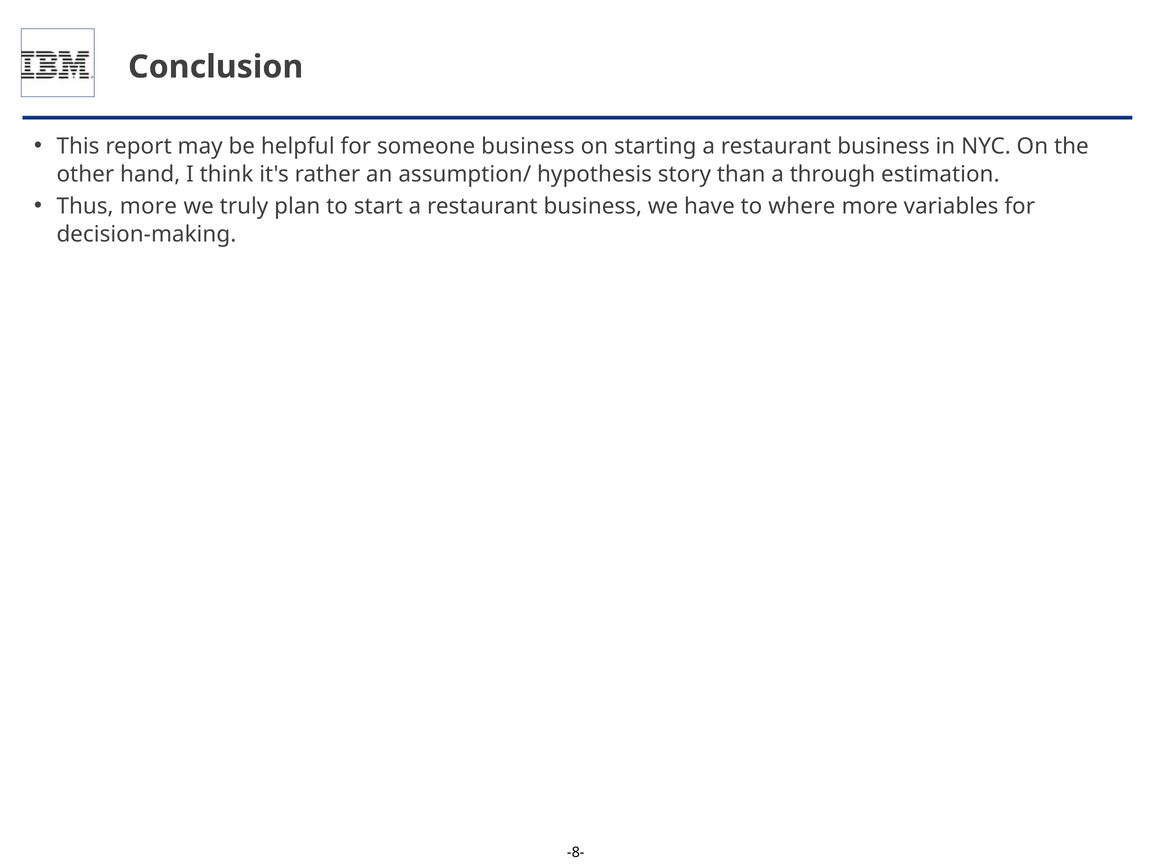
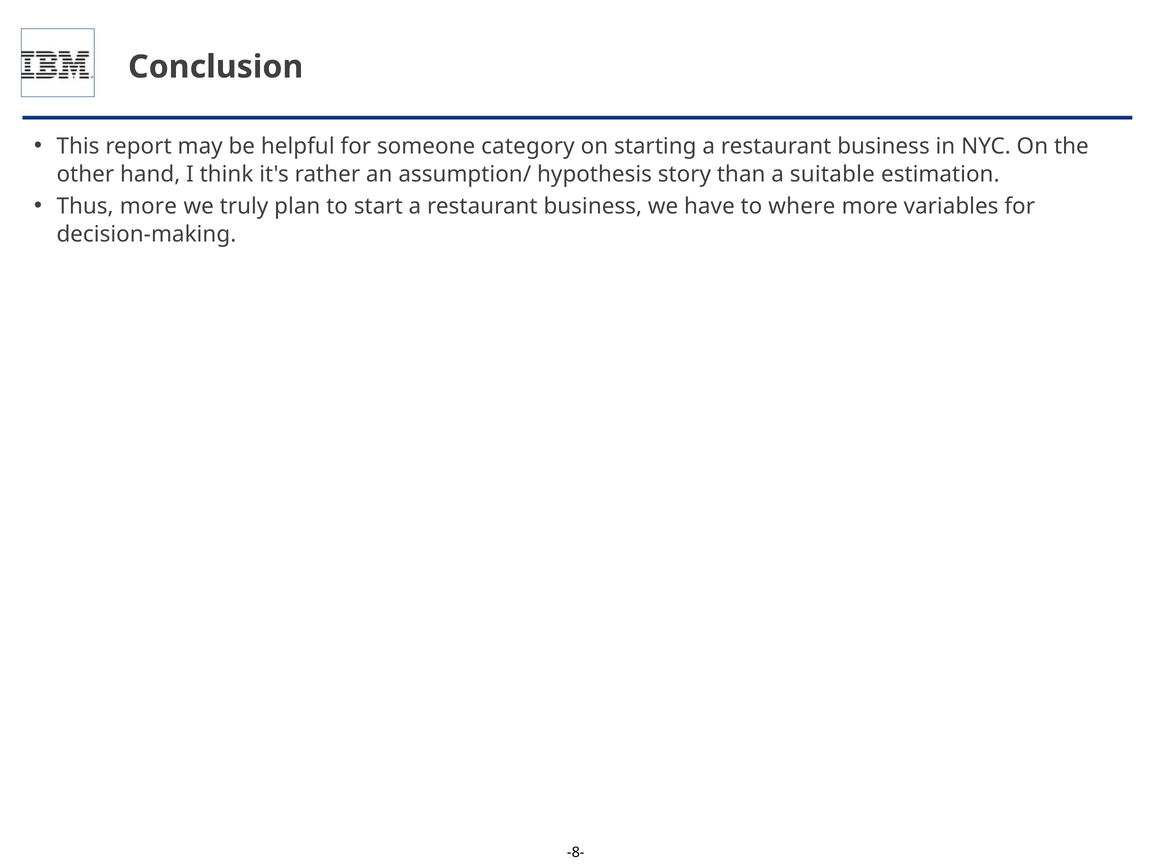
someone business: business -> category (528, 146)
through: through -> suitable (832, 174)
